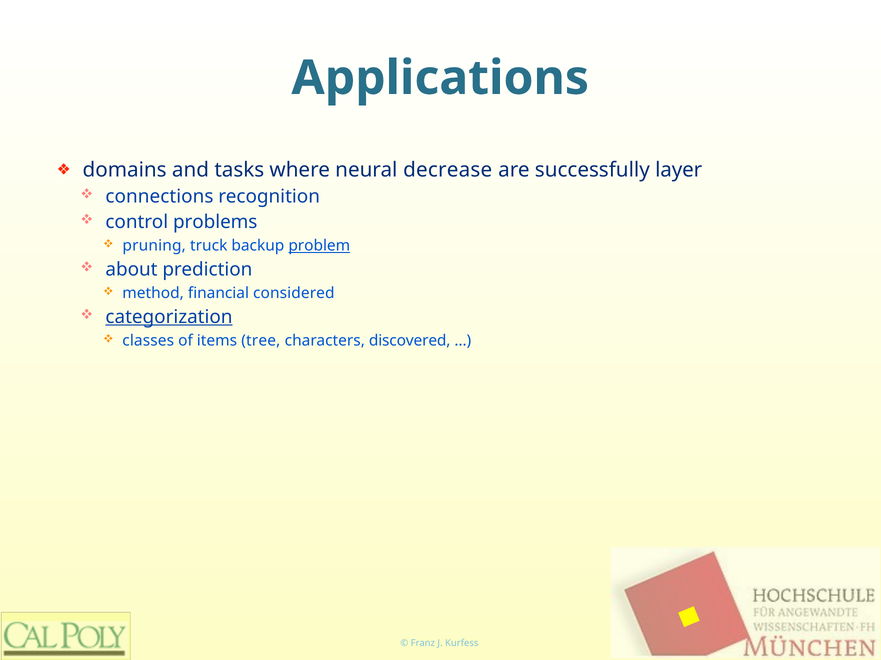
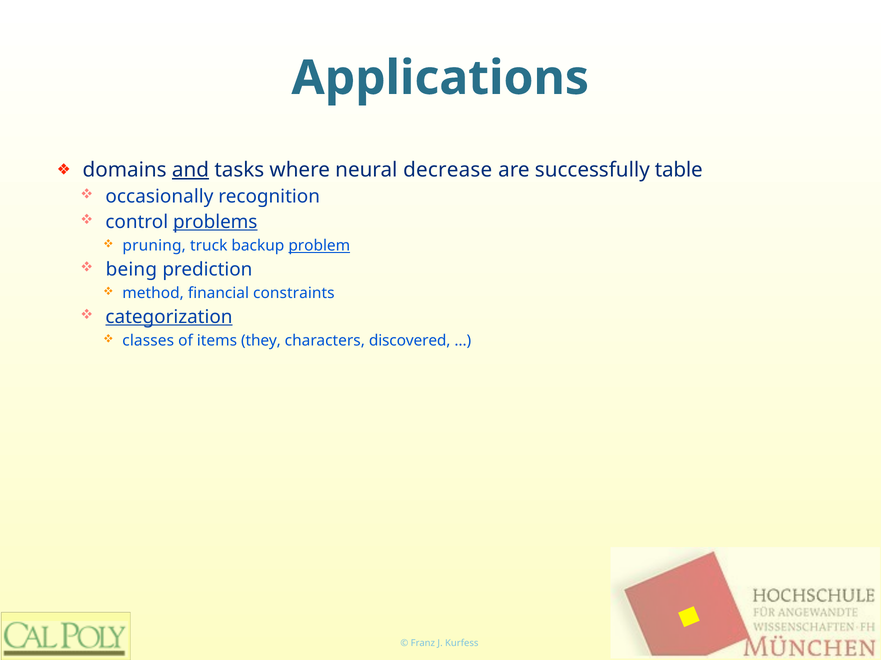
and underline: none -> present (190, 170)
layer: layer -> table (679, 170)
connections: connections -> occasionally (159, 197)
problems underline: none -> present (215, 222)
about: about -> being (131, 270)
considered: considered -> constraints (294, 294)
tree: tree -> they (261, 341)
